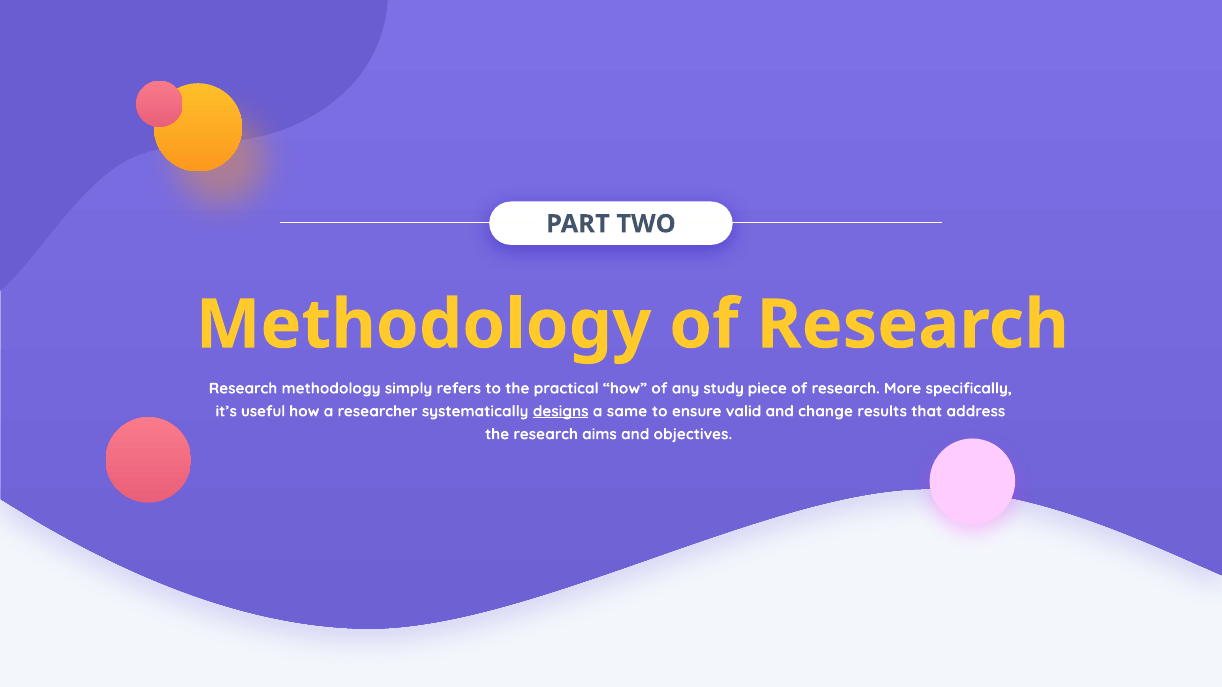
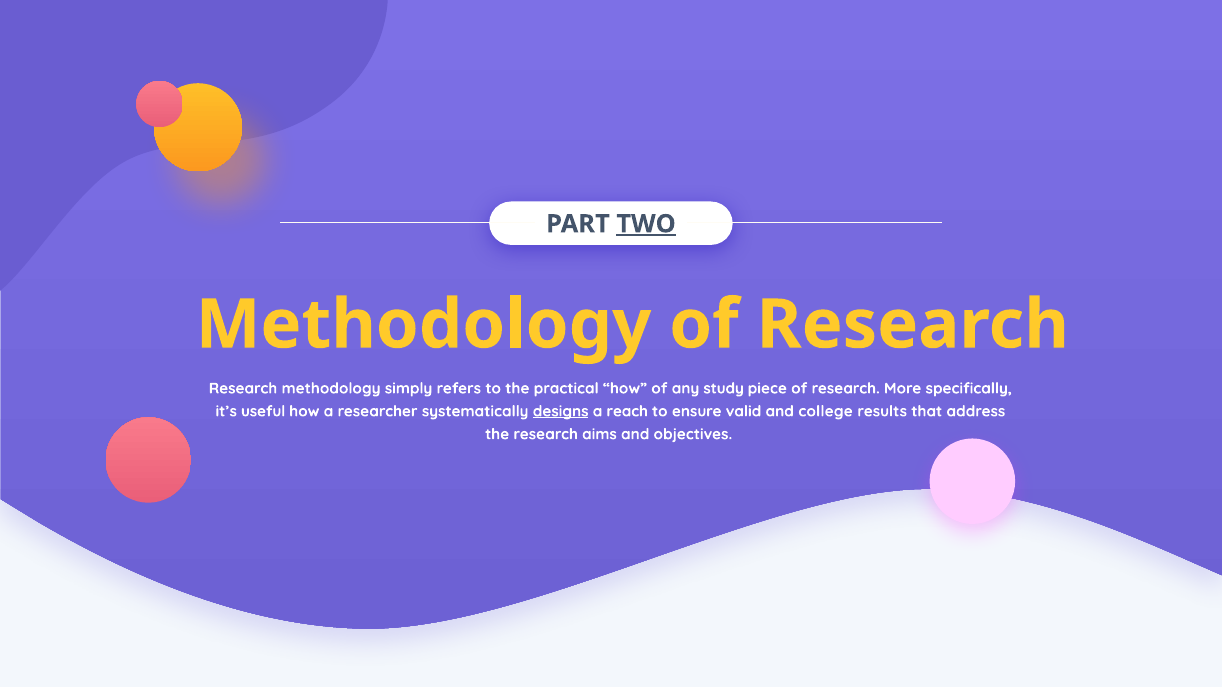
TWO underline: none -> present (646, 224)
same: same -> reach (627, 412)
change: change -> college (826, 412)
